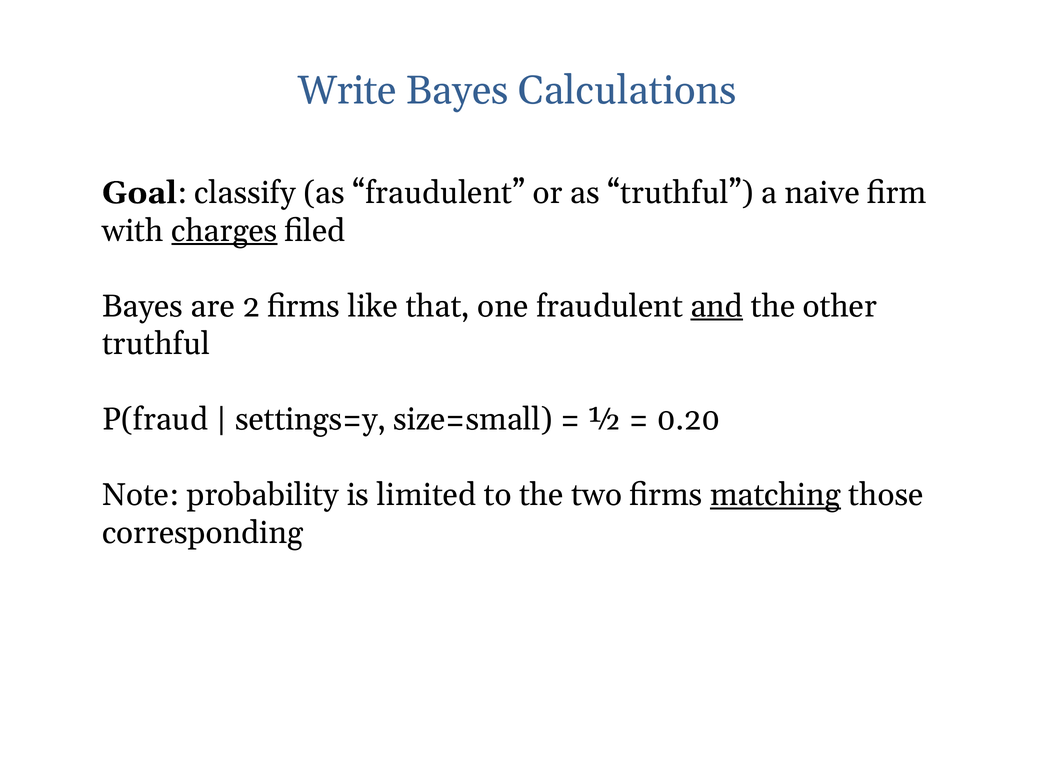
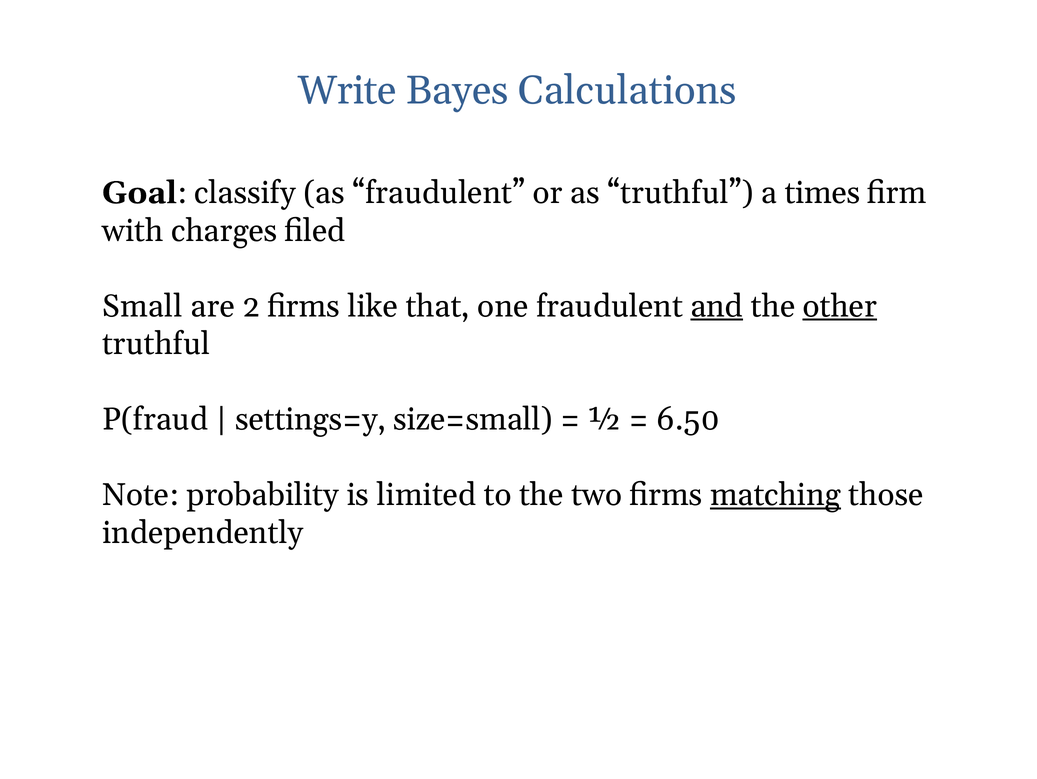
naive: naive -> times (822, 193)
charges underline: present -> none (224, 230)
Bayes: Bayes -> Small (142, 306)
other underline: none -> present (840, 306)
0.20: 0.20 -> 6.50 (688, 419)
corresponding: corresponding -> independently (203, 532)
